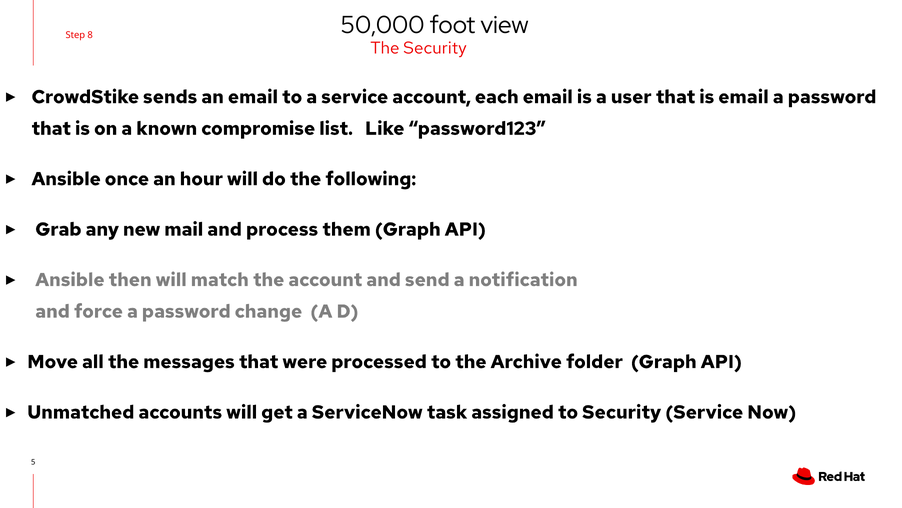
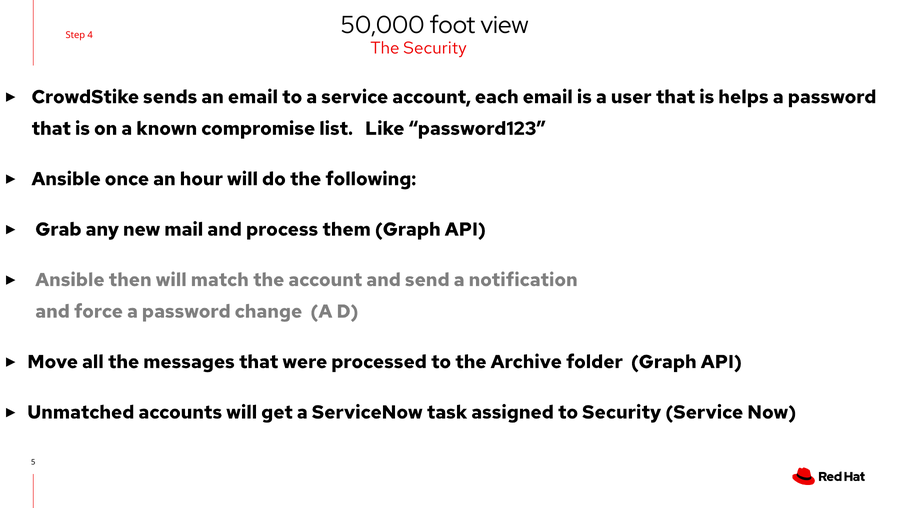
8: 8 -> 4 (90, 35)
is email: email -> helps (743, 97)
